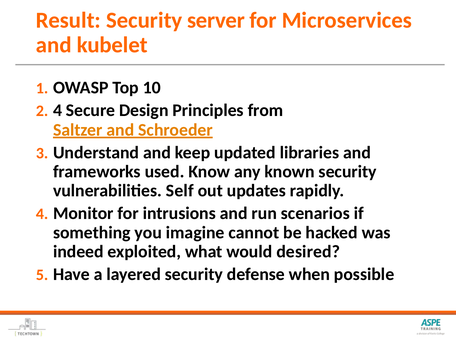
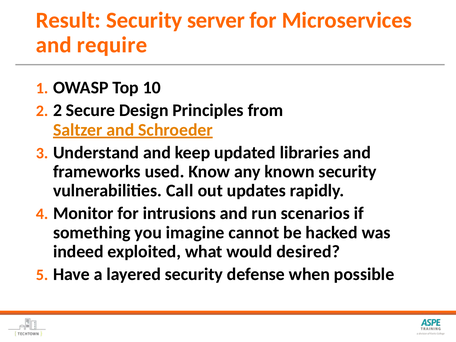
kubelet: kubelet -> require (112, 45)
4: 4 -> 2 (58, 110)
Self: Self -> Call (180, 191)
